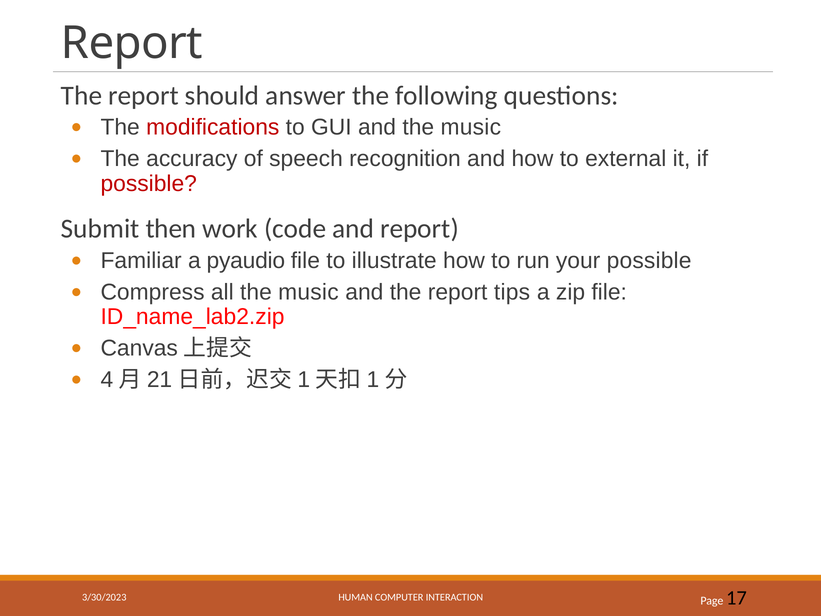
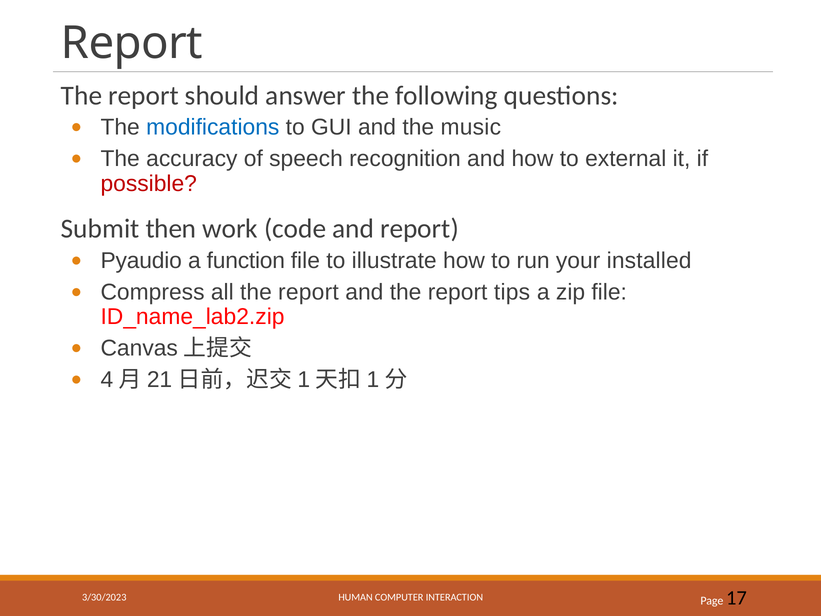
modifications colour: red -> blue (213, 127)
Familiar: Familiar -> Pyaudio (141, 260)
pyaudio: pyaudio -> function (246, 260)
your possible: possible -> installed (649, 260)
all the music: music -> report (308, 292)
